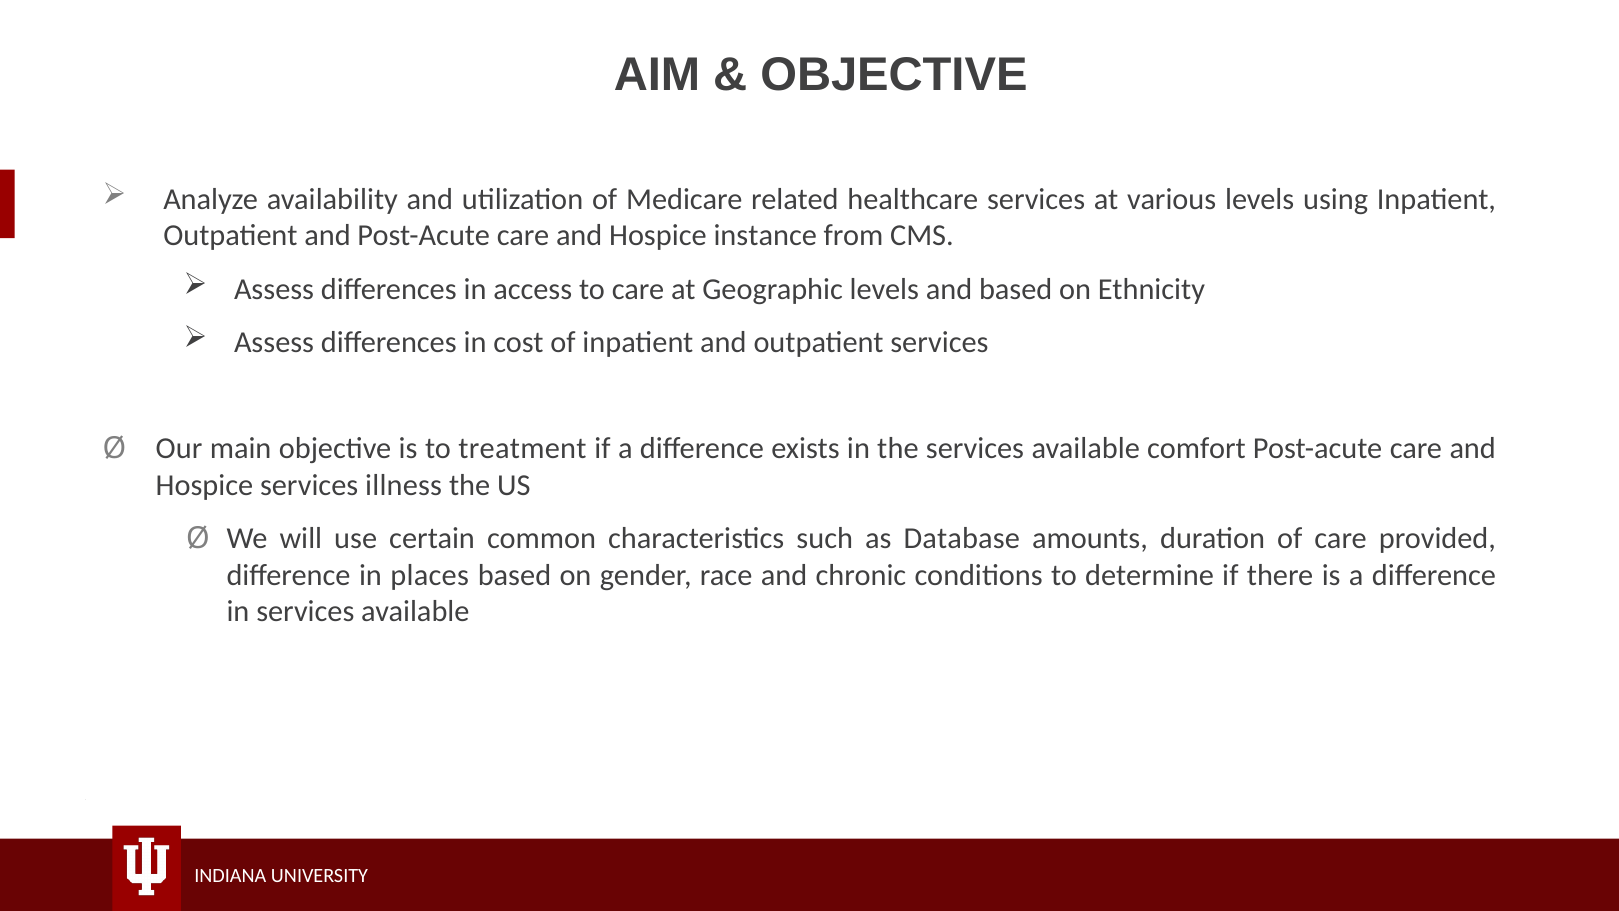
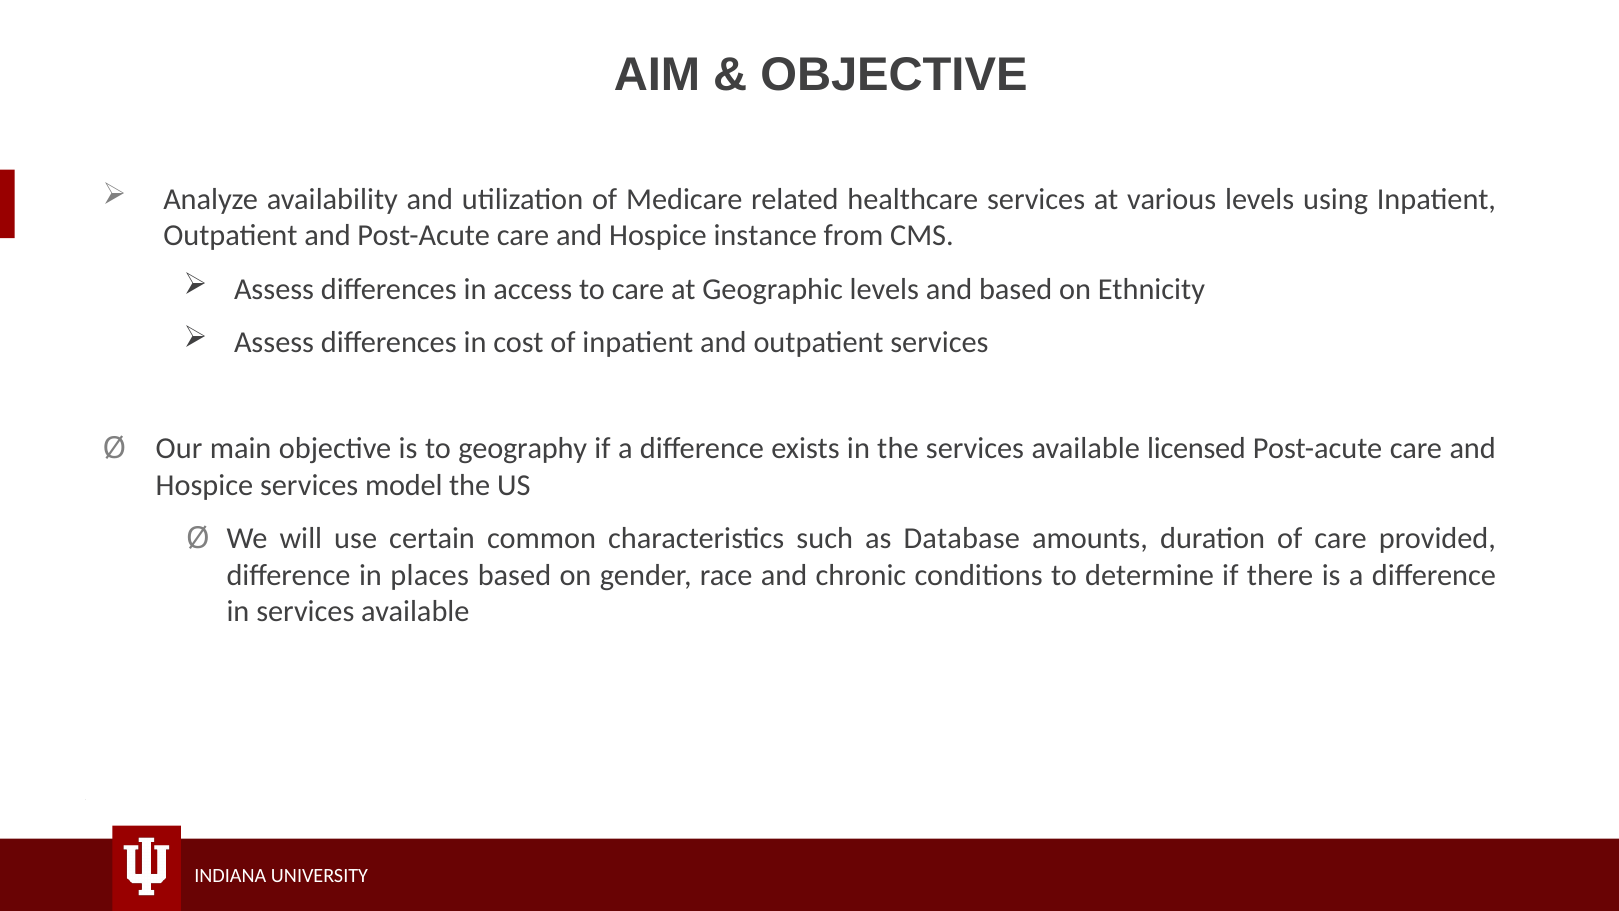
treatment: treatment -> geography (523, 449)
comfort: comfort -> licensed (1197, 449)
illness: illness -> model (404, 485)
